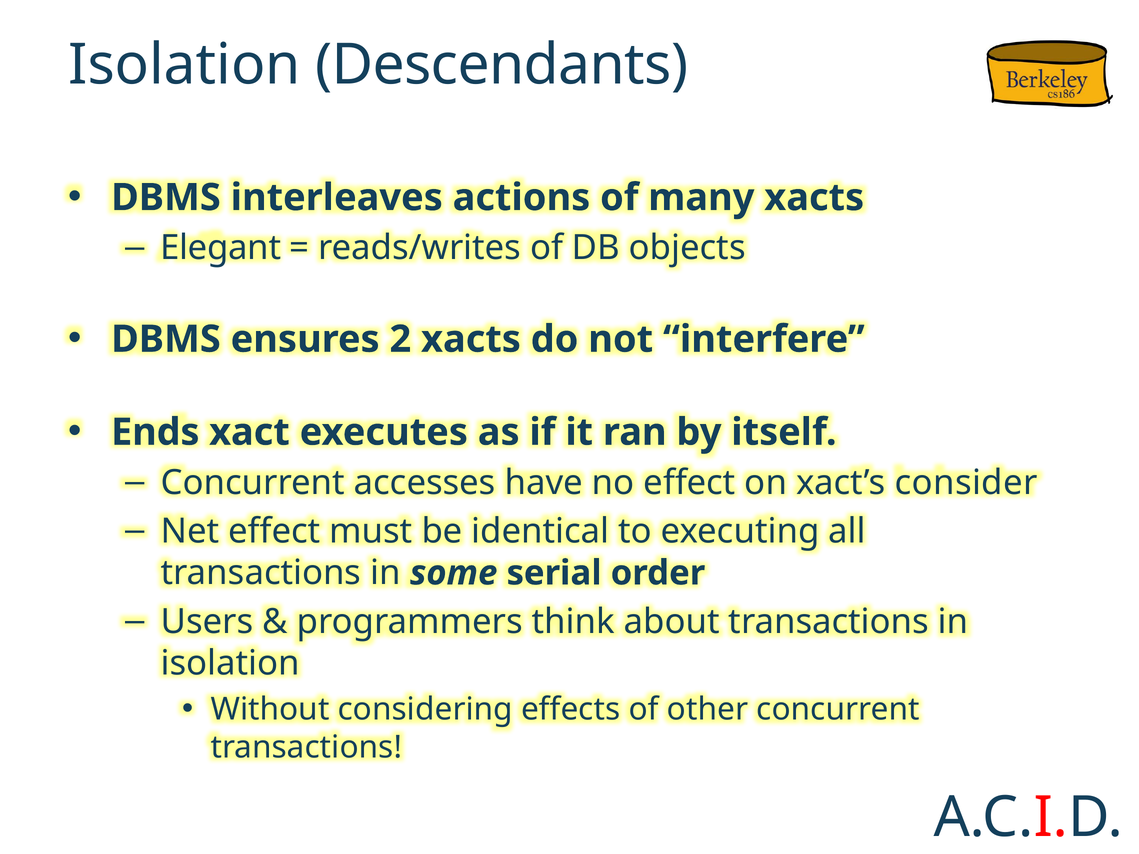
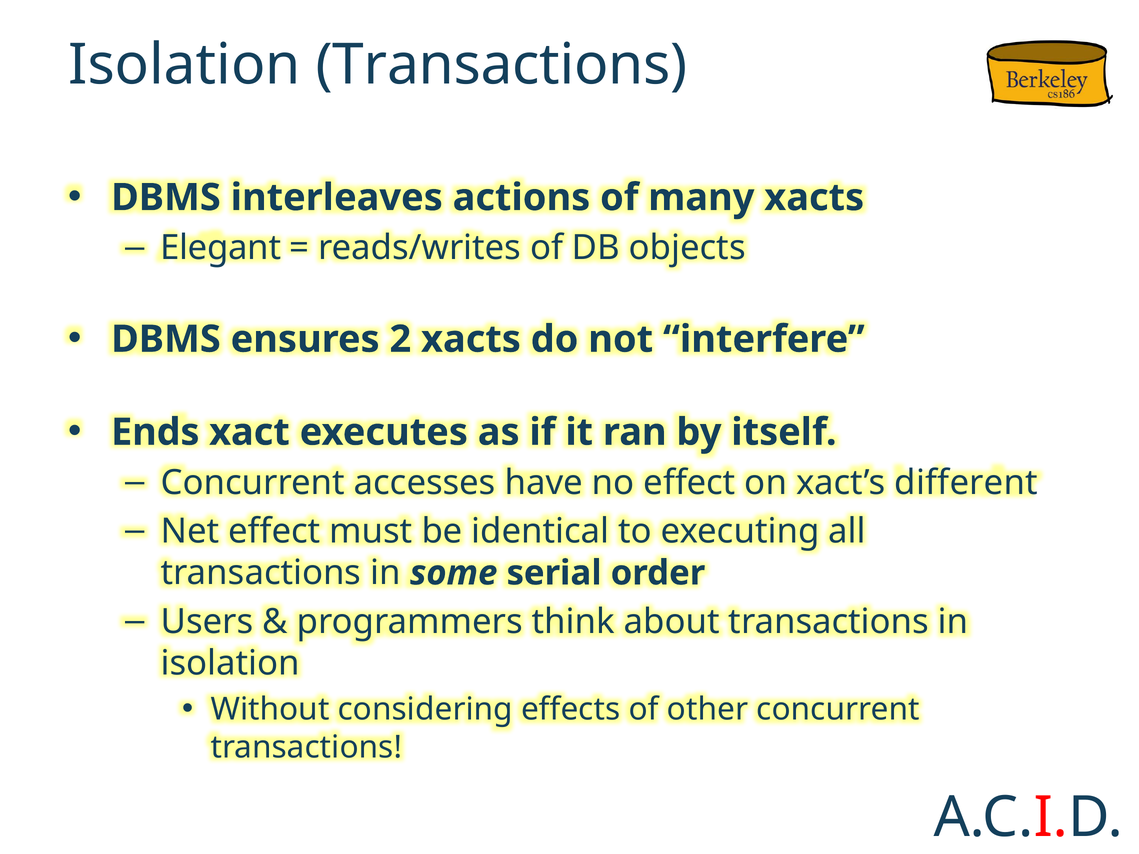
Isolation Descendants: Descendants -> Transactions (502, 65)
consider: consider -> different (966, 483)
